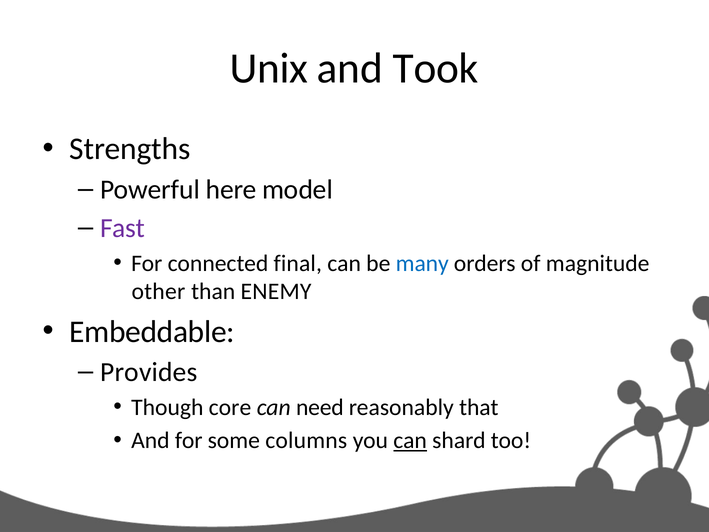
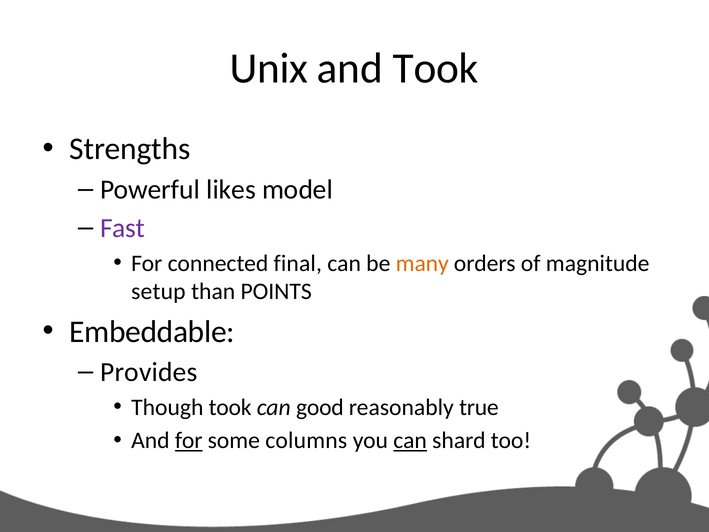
here: here -> likes (231, 189)
many colour: blue -> orange (422, 263)
other: other -> setup (158, 291)
ENEMY: ENEMY -> POINTS (276, 291)
Though core: core -> took (230, 407)
need: need -> good (320, 407)
that: that -> true (479, 407)
for underline: none -> present (189, 440)
